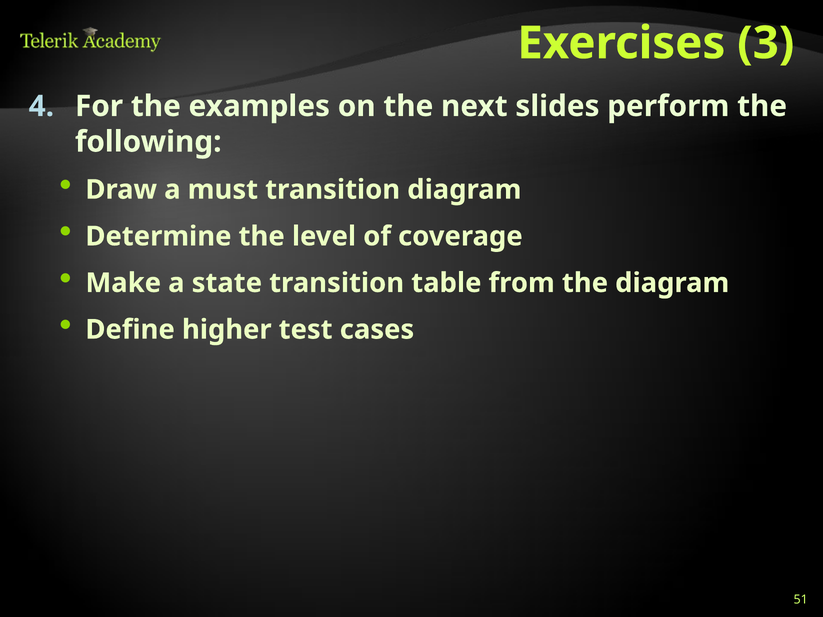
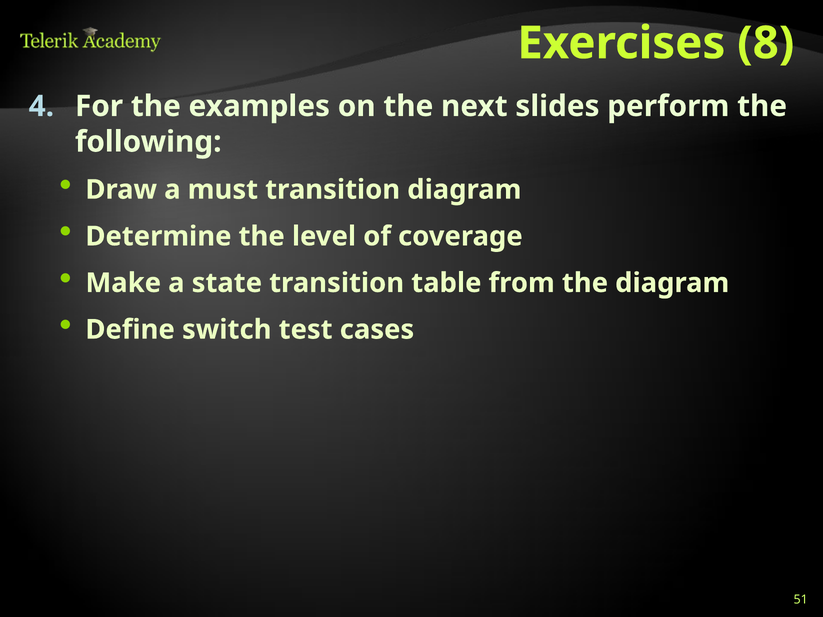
3: 3 -> 8 (766, 43)
higher: higher -> switch (227, 330)
